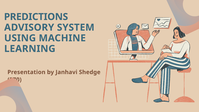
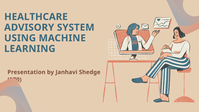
PREDICTIONS: PREDICTIONS -> HEALTHCARE (36, 17)
